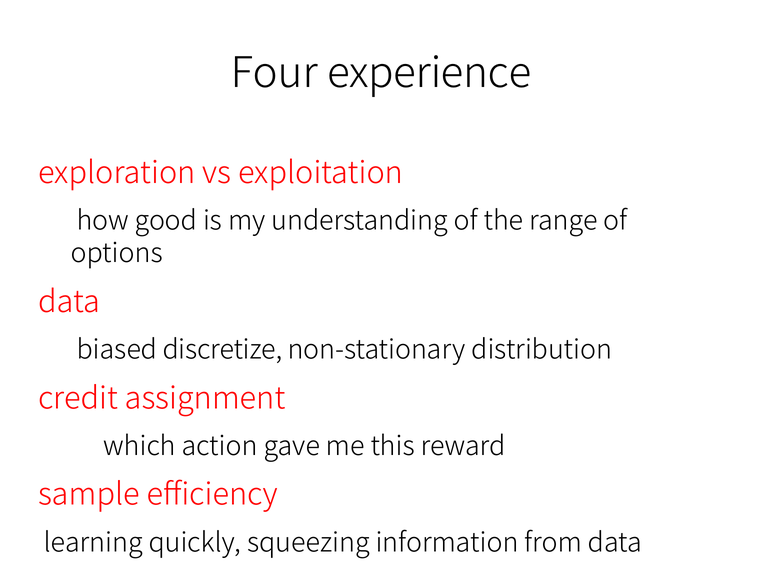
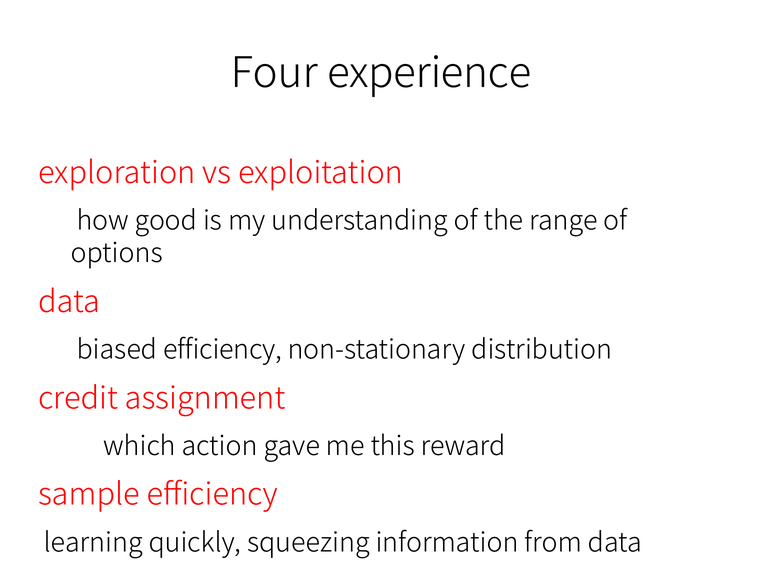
biased discretize: discretize -> efficiency (222, 350)
